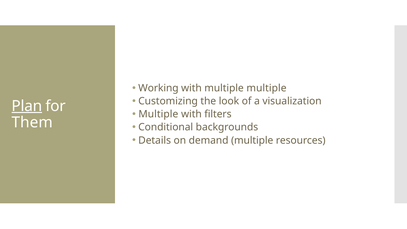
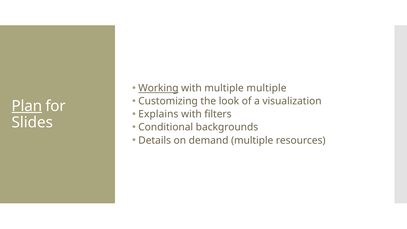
Working underline: none -> present (158, 88)
Multiple: Multiple -> Explains (158, 114)
Them: Them -> Slides (32, 122)
